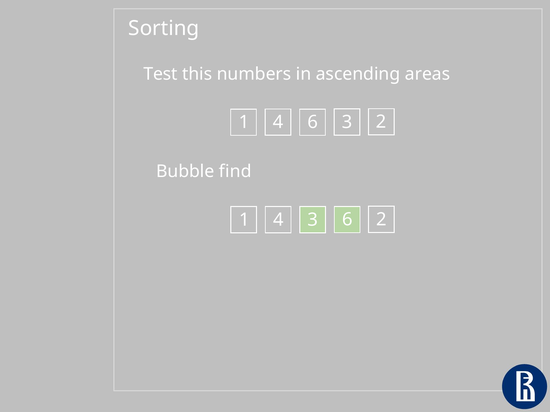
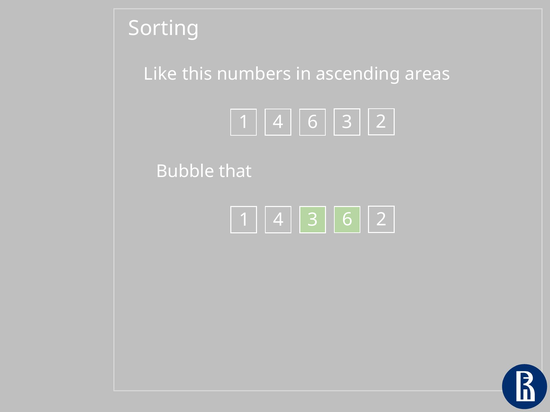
Test: Test -> Like (160, 74)
find: find -> that (235, 172)
